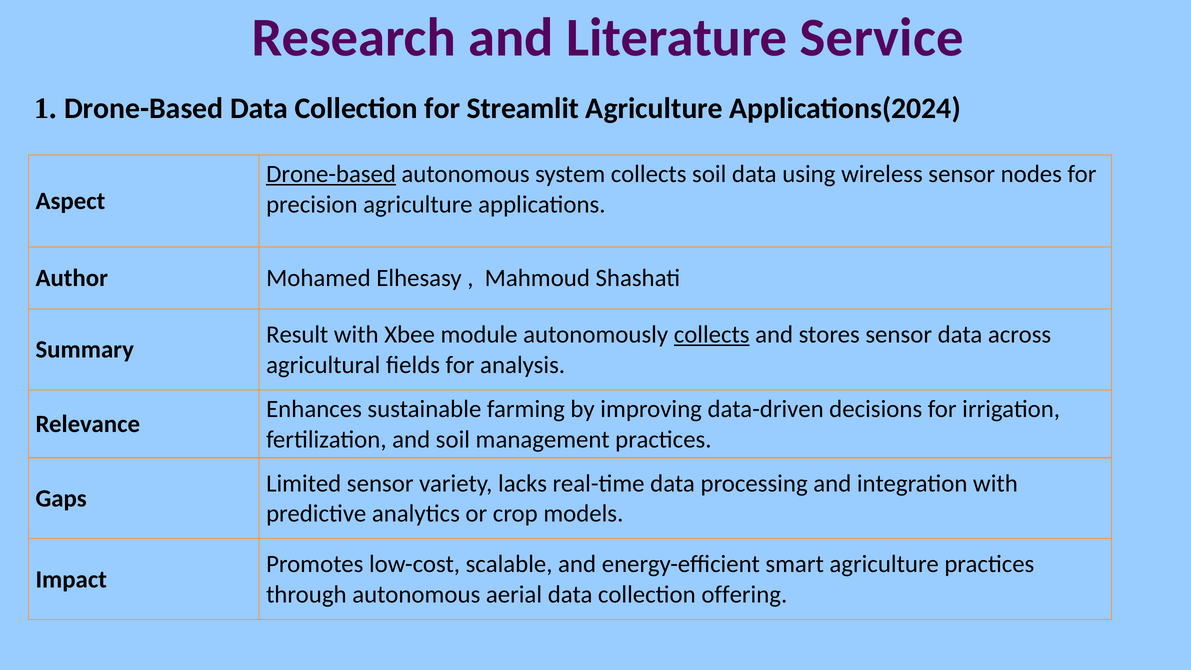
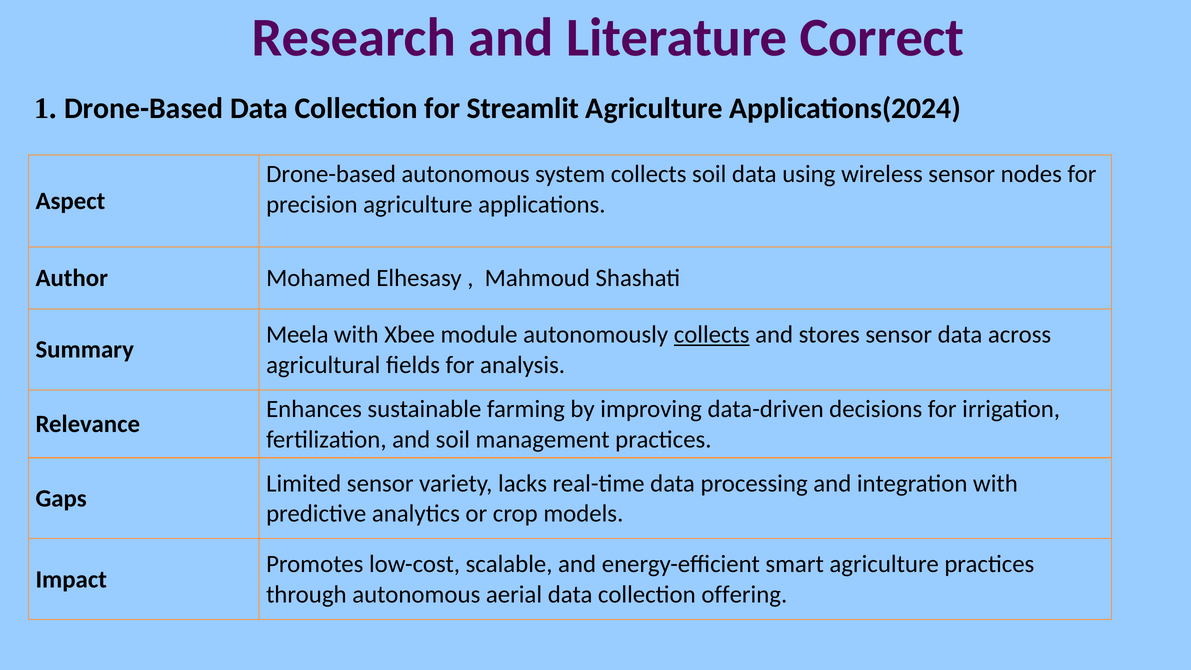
Service: Service -> Correct (882, 38)
Drone-based underline: present -> none (331, 174)
Result: Result -> Meela (297, 335)
